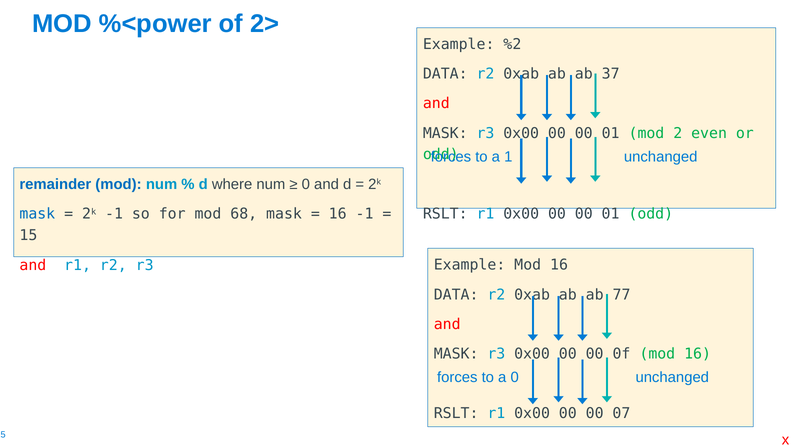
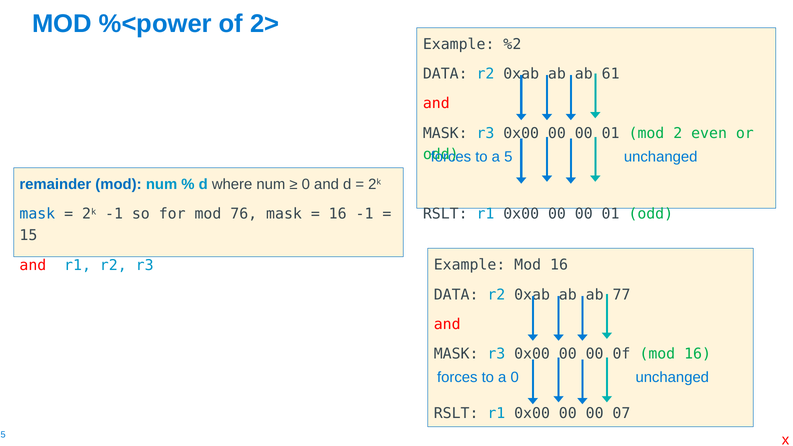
37: 37 -> 61 (611, 74)
1: 1 -> 5 (508, 157)
68: 68 -> 76 (244, 214)
